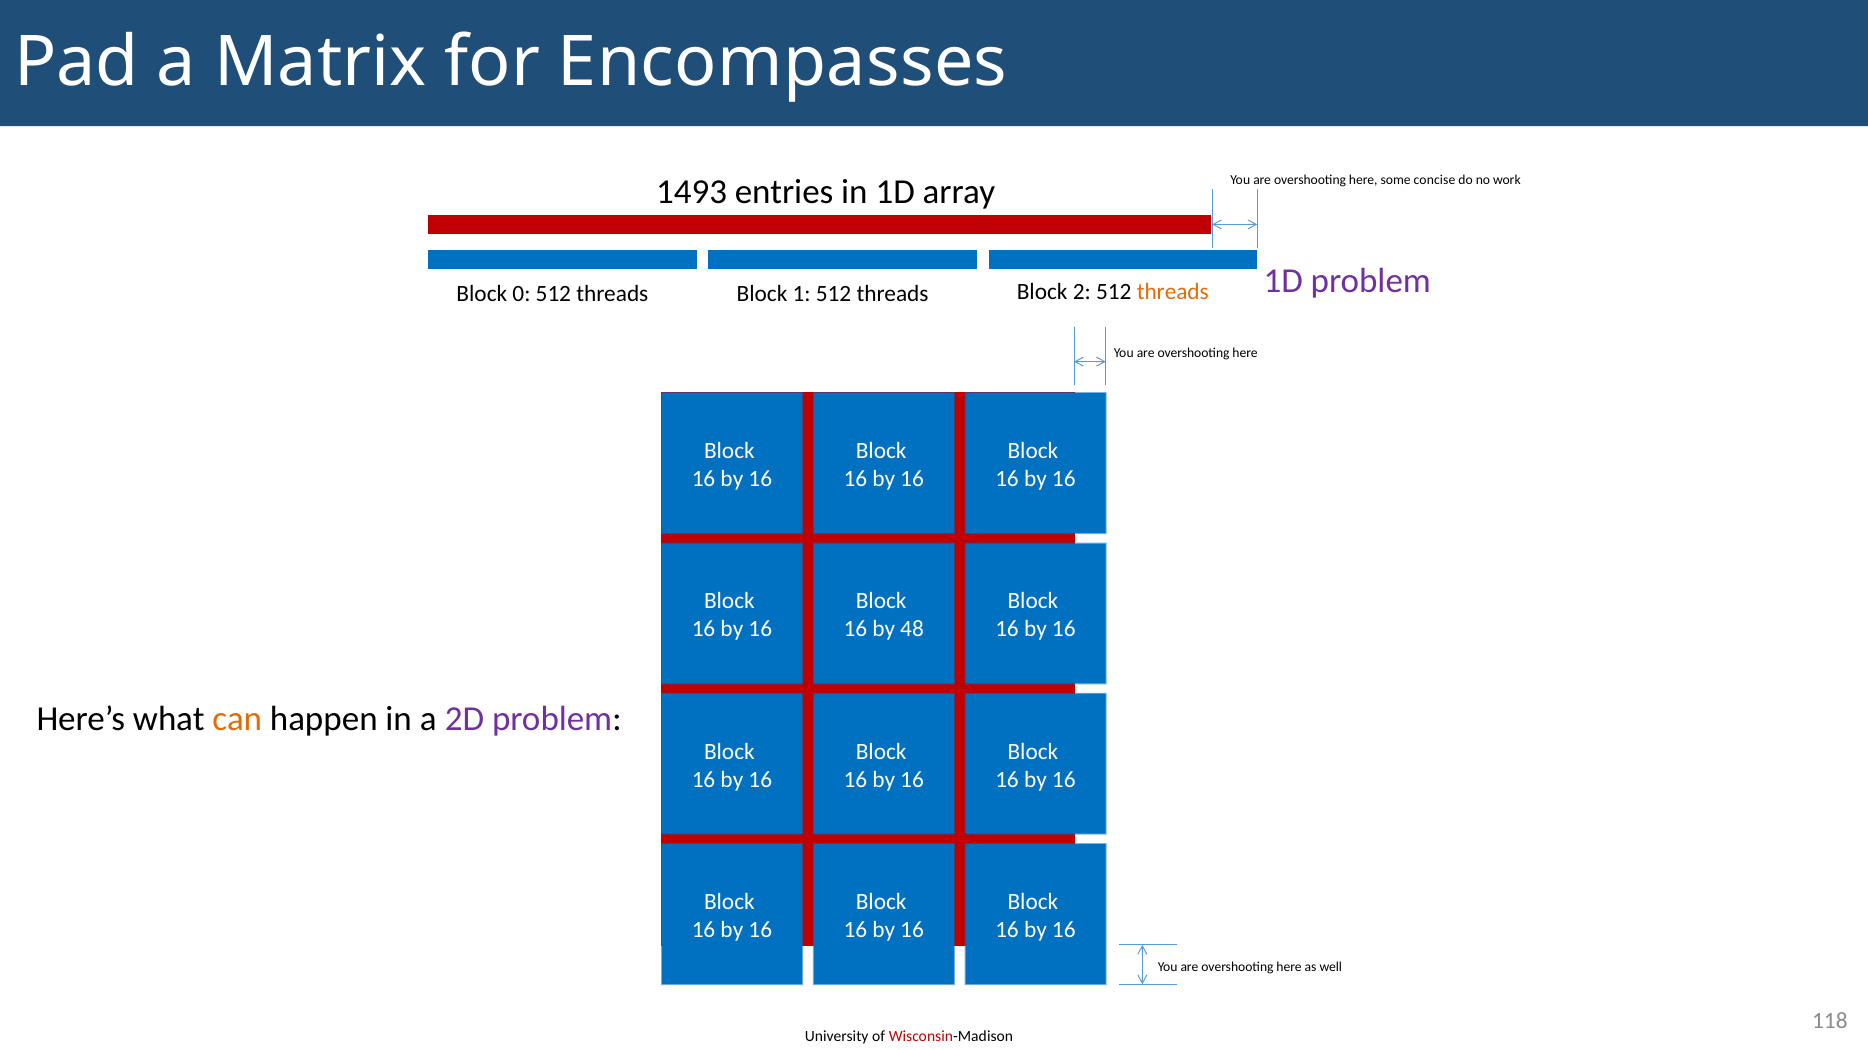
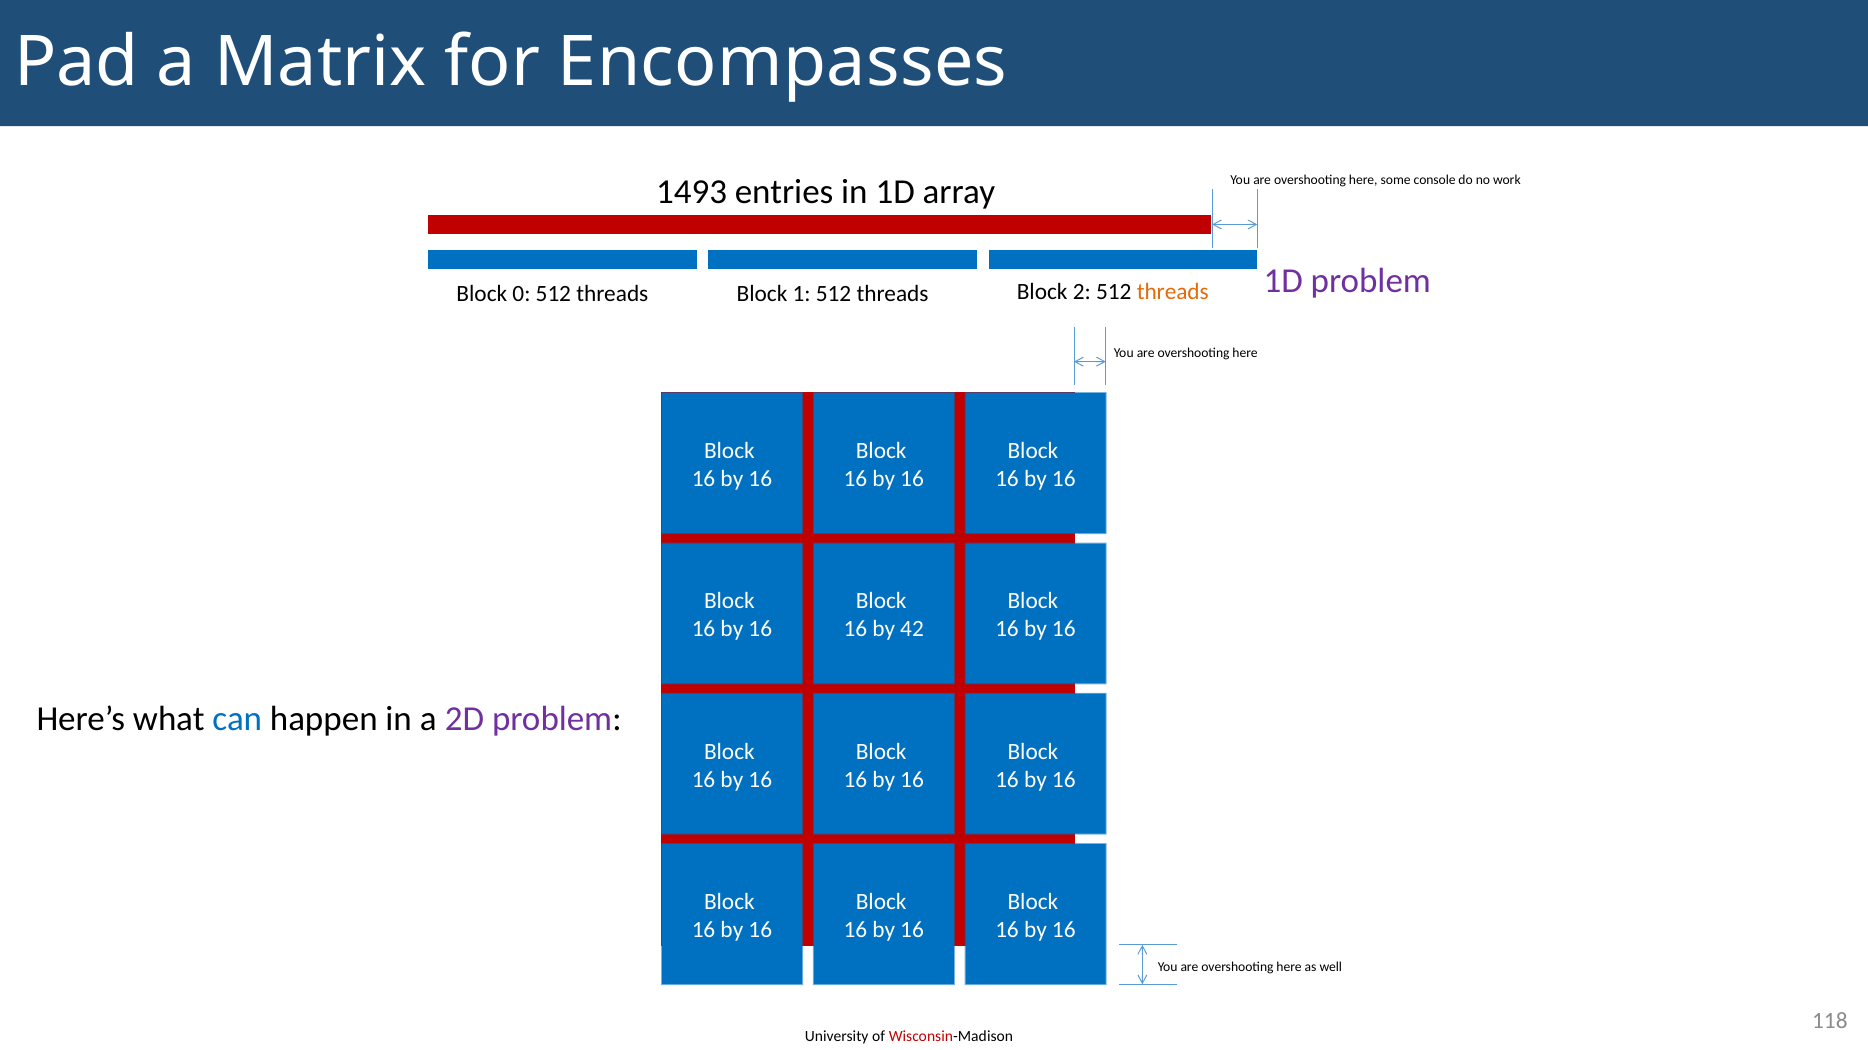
concise: concise -> console (1435, 180)
48: 48 -> 42 (912, 630)
can colour: orange -> blue (237, 720)
